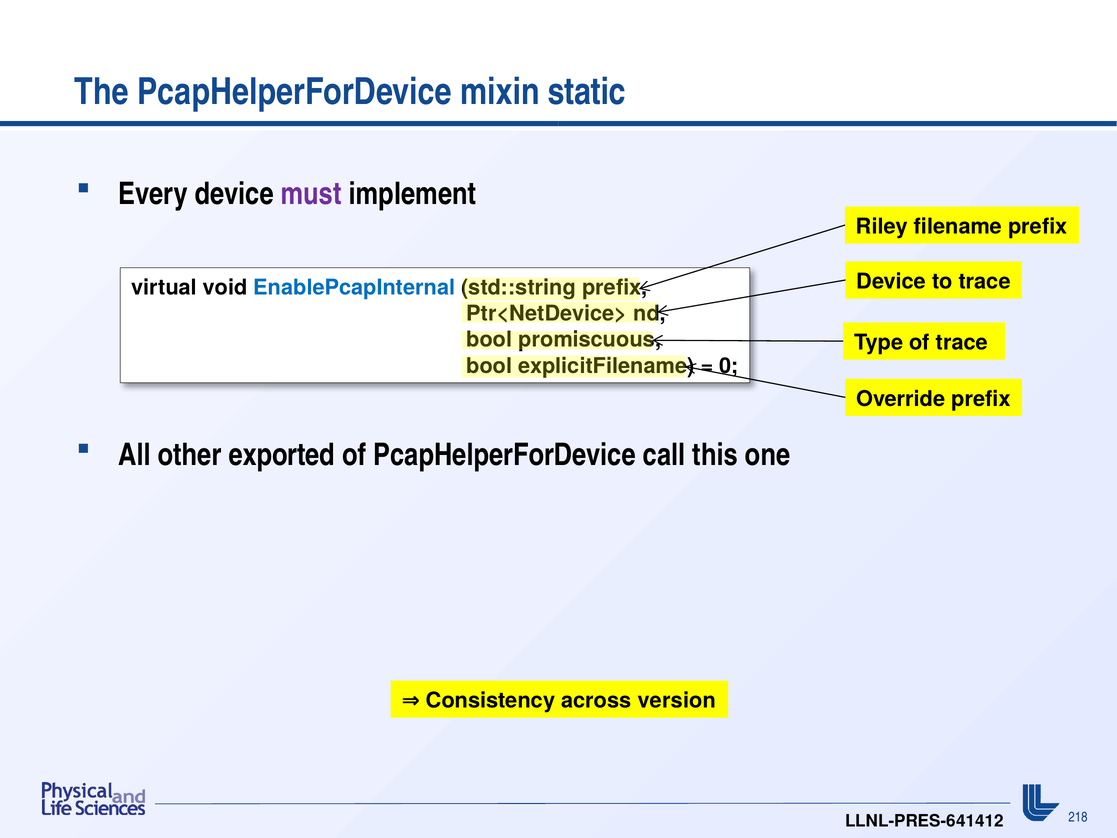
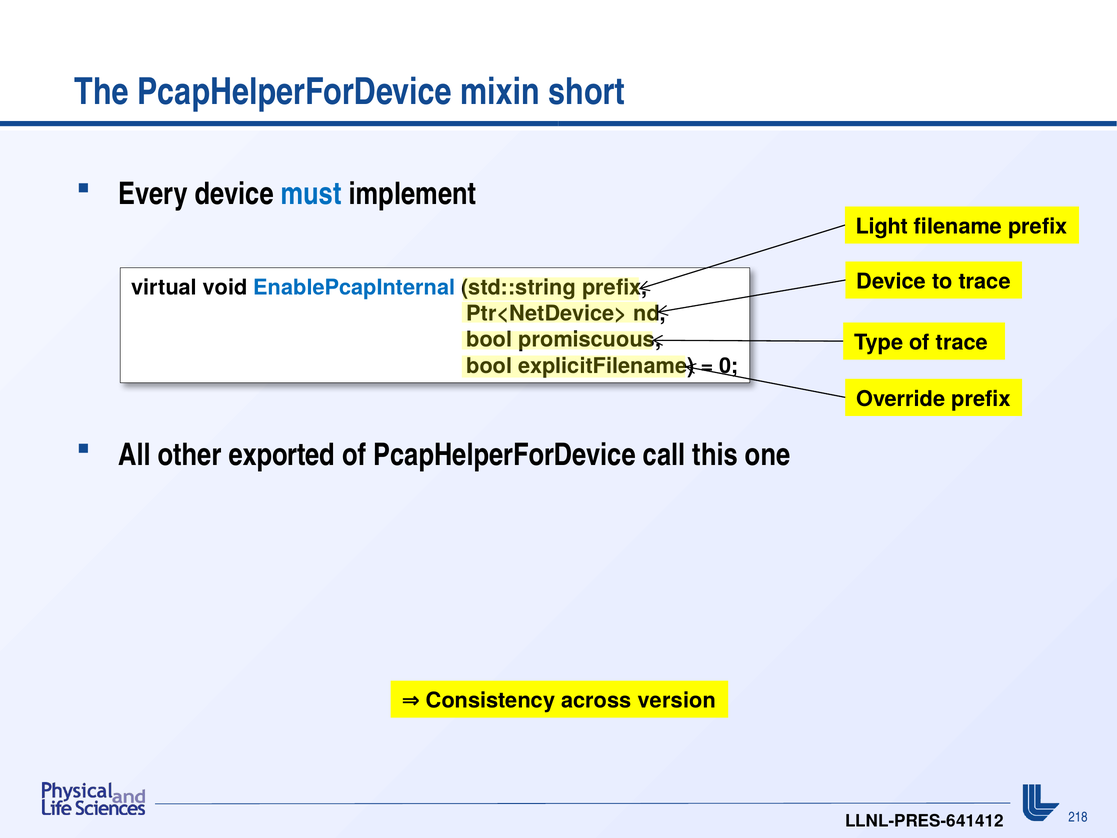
static: static -> short (587, 92)
must colour: purple -> blue (311, 194)
Riley: Riley -> Light (882, 227)
